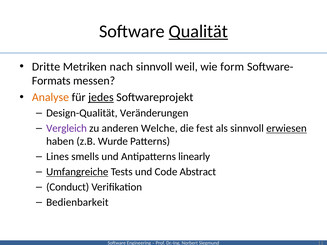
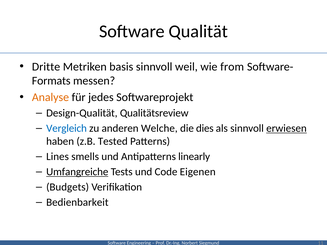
Qualität underline: present -> none (198, 32)
nach: nach -> basis (121, 67)
form: form -> from (232, 67)
jedes underline: present -> none (101, 97)
Veränderungen: Veränderungen -> Qualitätsreview (154, 113)
Vergleich colour: purple -> blue (67, 128)
fest: fest -> dies (205, 128)
Wurde: Wurde -> Tested (113, 142)
Abstract: Abstract -> Eigenen (198, 172)
Conduct: Conduct -> Budgets (68, 187)
